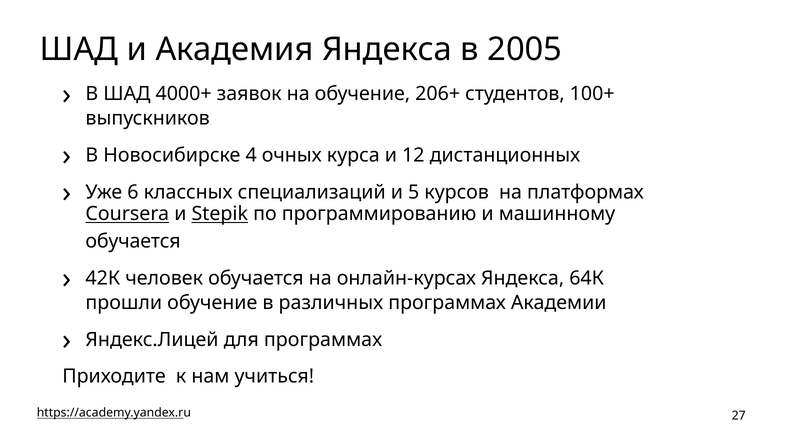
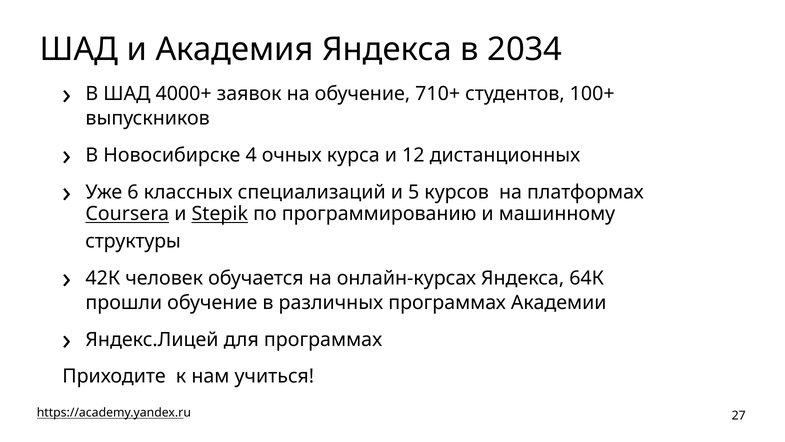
2005: 2005 -> 2034 (525, 50)
206+: 206+ -> 710+ (438, 94)
обучается: обучается -> структуры (133, 241)
